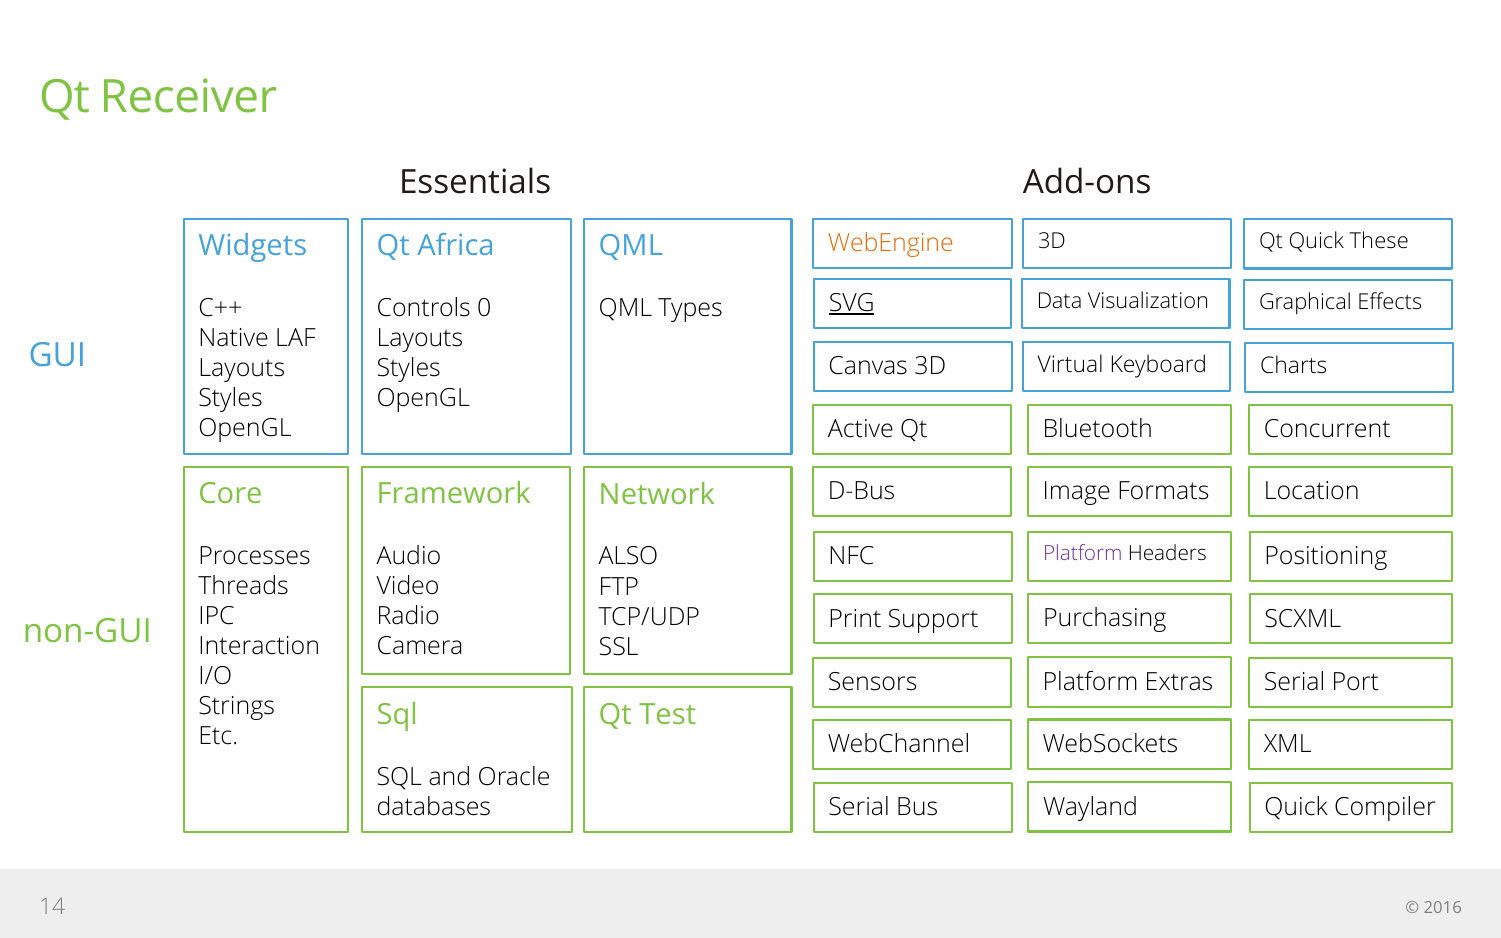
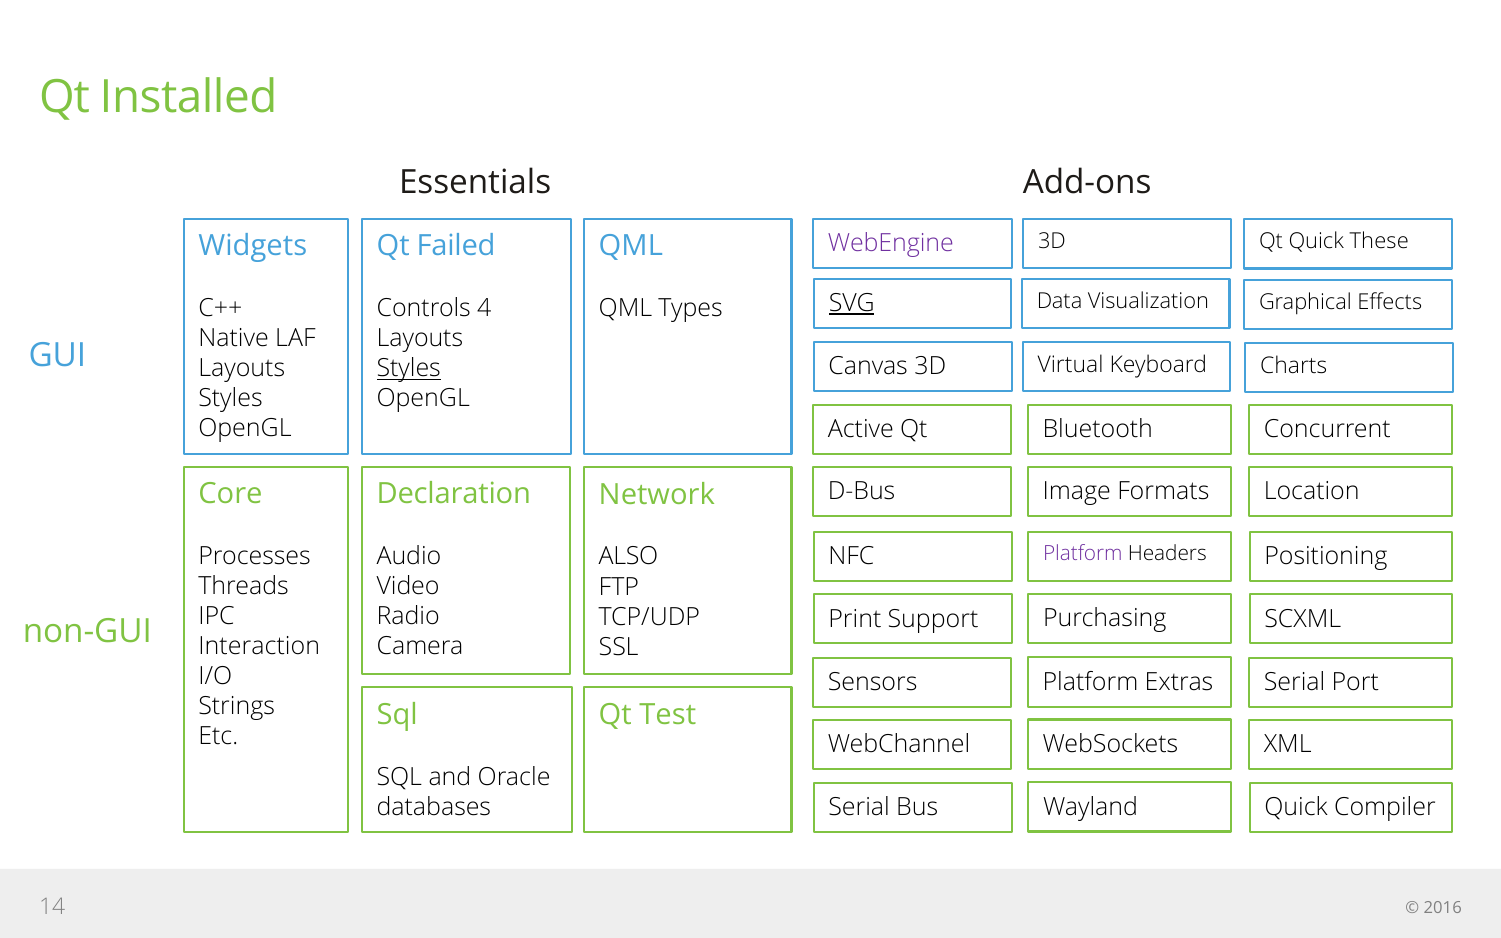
Receiver: Receiver -> Installed (189, 97)
WebEngine colour: orange -> purple (891, 244)
Africa: Africa -> Failed (456, 246)
0: 0 -> 4 (484, 309)
Styles underline: none -> present (409, 369)
Framework: Framework -> Declaration (454, 494)
